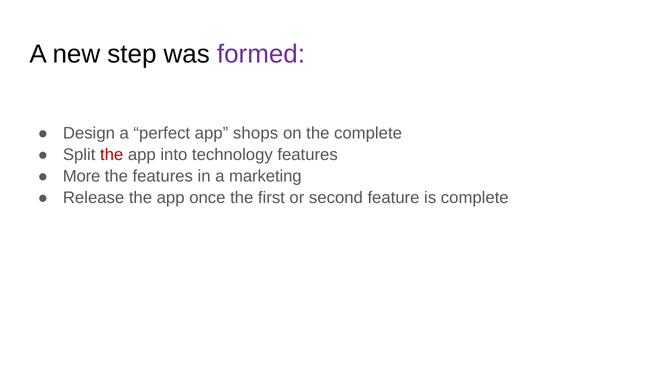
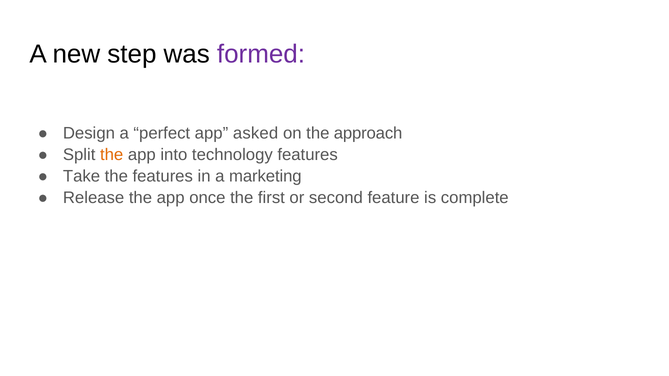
shops: shops -> asked (256, 133)
the complete: complete -> approach (368, 133)
the colour: red -> orange (112, 155)
More: More -> Take (82, 176)
